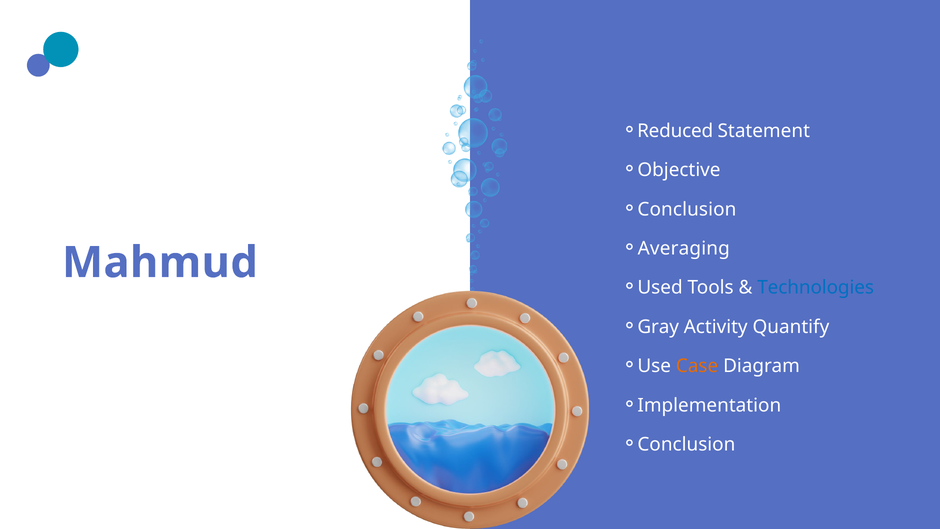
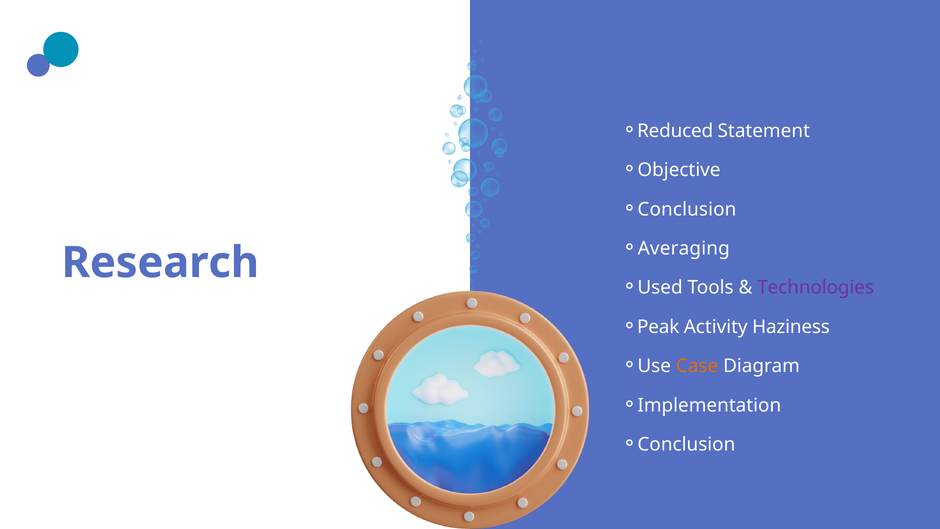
Mahmud: Mahmud -> Research (160, 263)
Technologies colour: blue -> purple (816, 288)
Gray: Gray -> Peak (658, 327)
Quantify: Quantify -> Haziness (791, 327)
